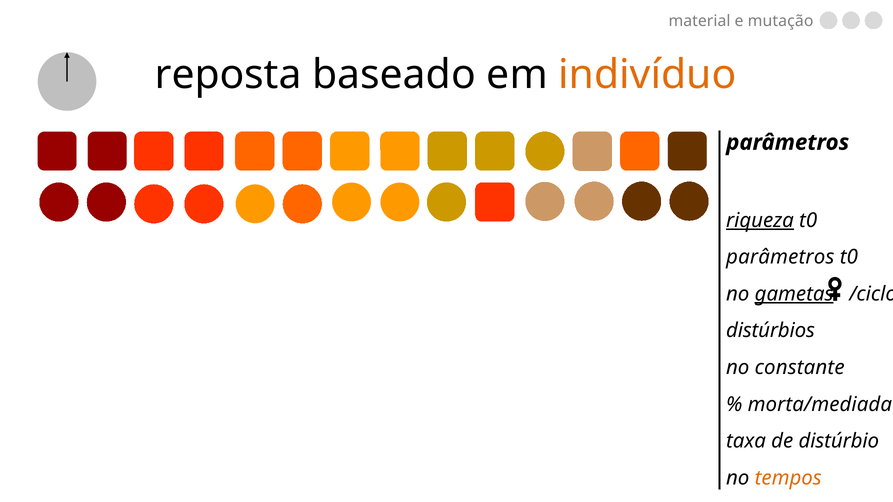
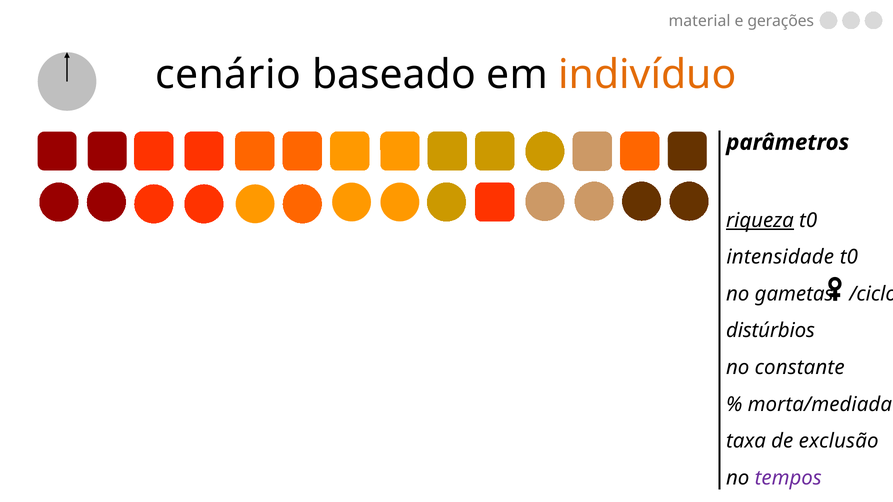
mutação: mutação -> gerações (781, 21)
reposta: reposta -> cenário (228, 75)
parâmetros: parâmetros -> intensidade (780, 257)
gametas underline: present -> none (794, 294)
distúrbio: distúrbio -> exclusão (839, 441)
tempos colour: orange -> purple (788, 478)
